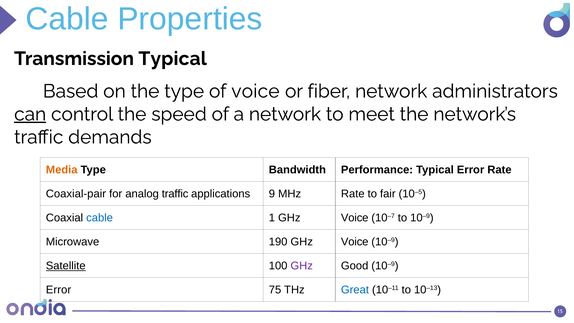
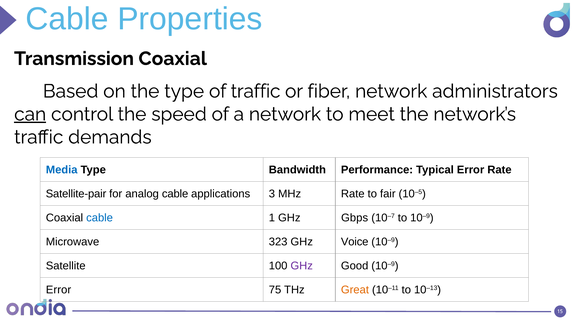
Transmission Typical: Typical -> Coaxial (173, 59)
of voice: voice -> traffic (256, 91)
Media colour: orange -> blue (62, 170)
Coaxial-pair: Coaxial-pair -> Satellite-pair (76, 194)
analog traffic: traffic -> cable (175, 194)
9: 9 -> 3 (272, 194)
1 GHz Voice: Voice -> Gbps (355, 218)
190: 190 -> 323 (278, 242)
Satellite underline: present -> none (66, 266)
Great colour: blue -> orange (355, 290)
